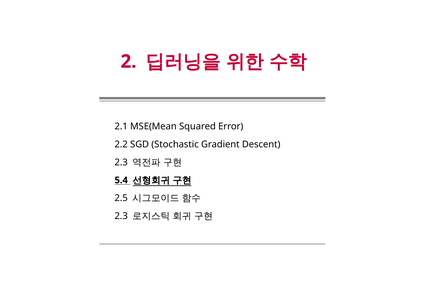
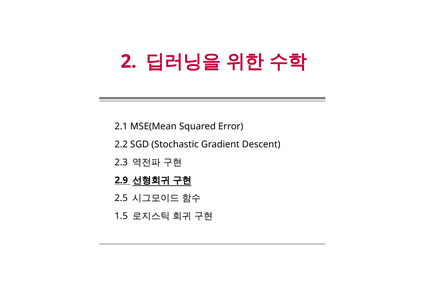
5.4: 5.4 -> 2.9 (121, 180)
2.3: 2.3 -> 1.5 (121, 216)
